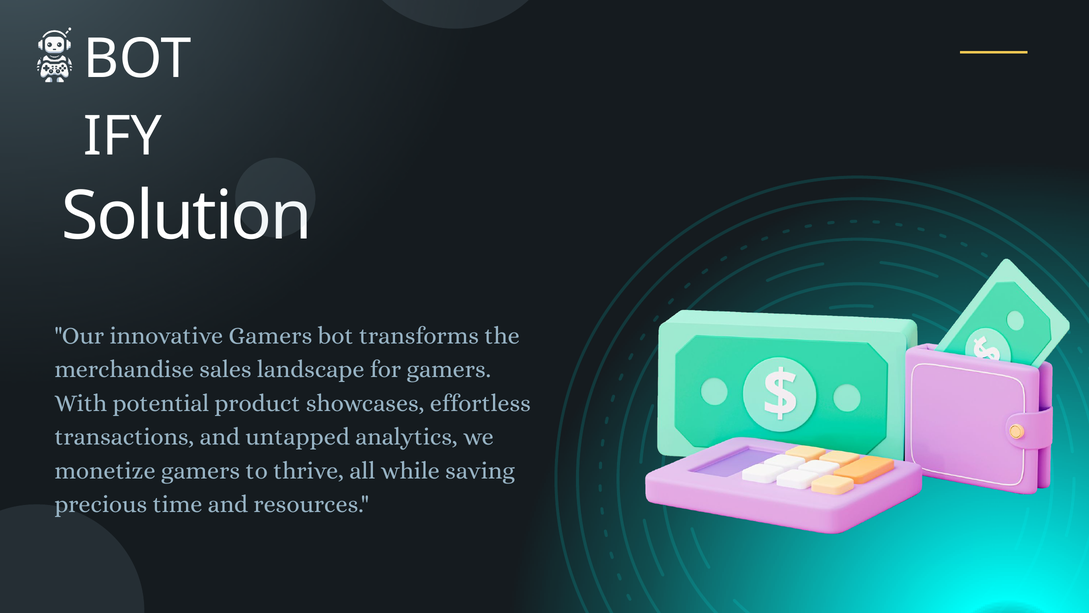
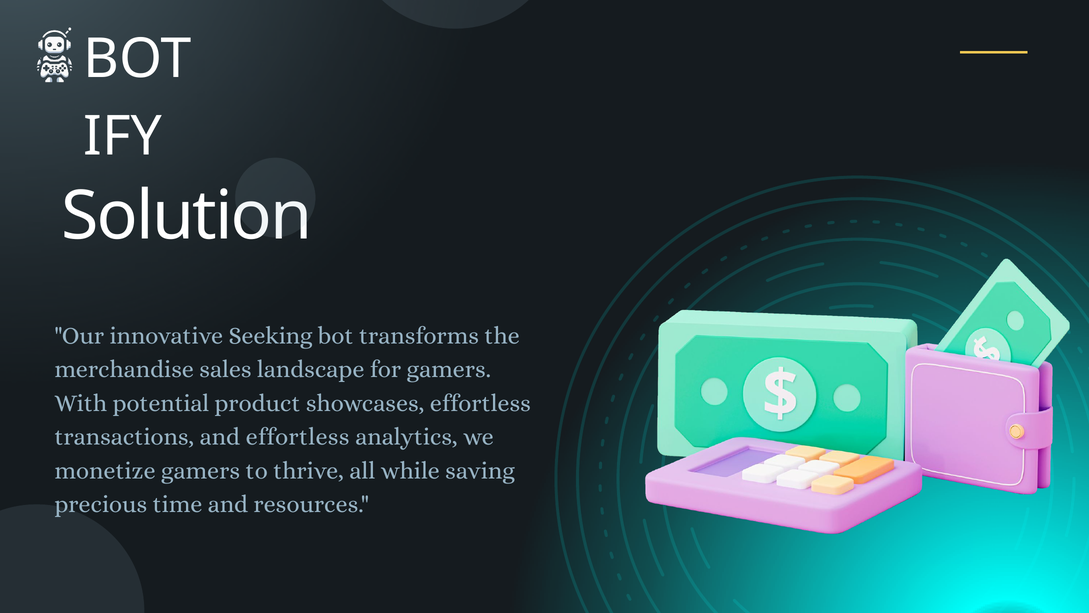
innovative Gamers: Gamers -> Seeking (271, 335)
and untapped: untapped -> effortless (298, 437)
